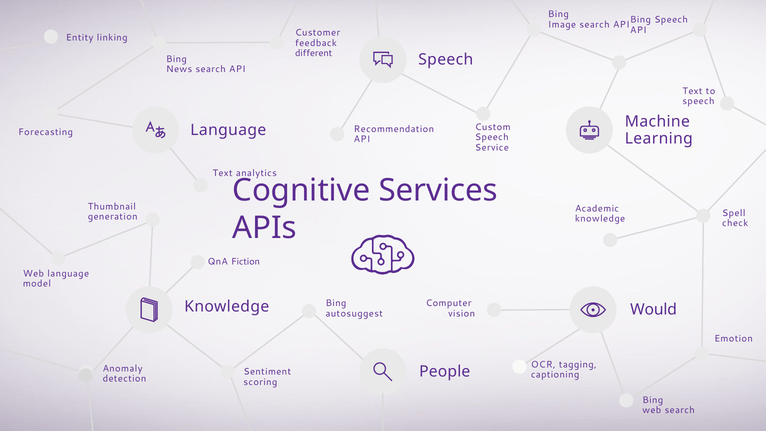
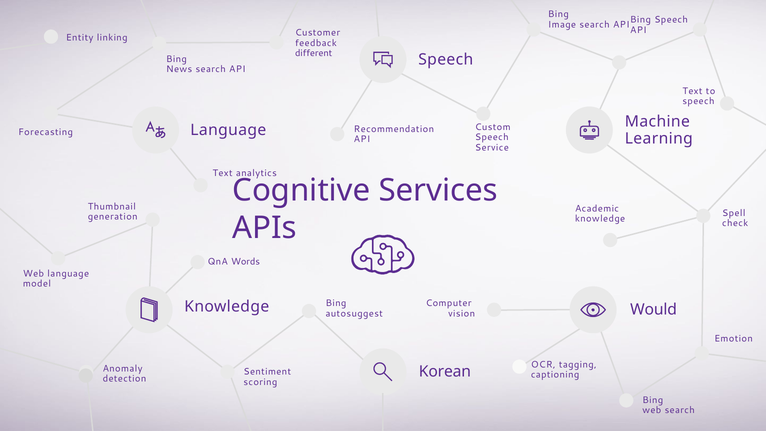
Fiction: Fiction -> Words (246, 262)
People: People -> Korean (445, 372)
